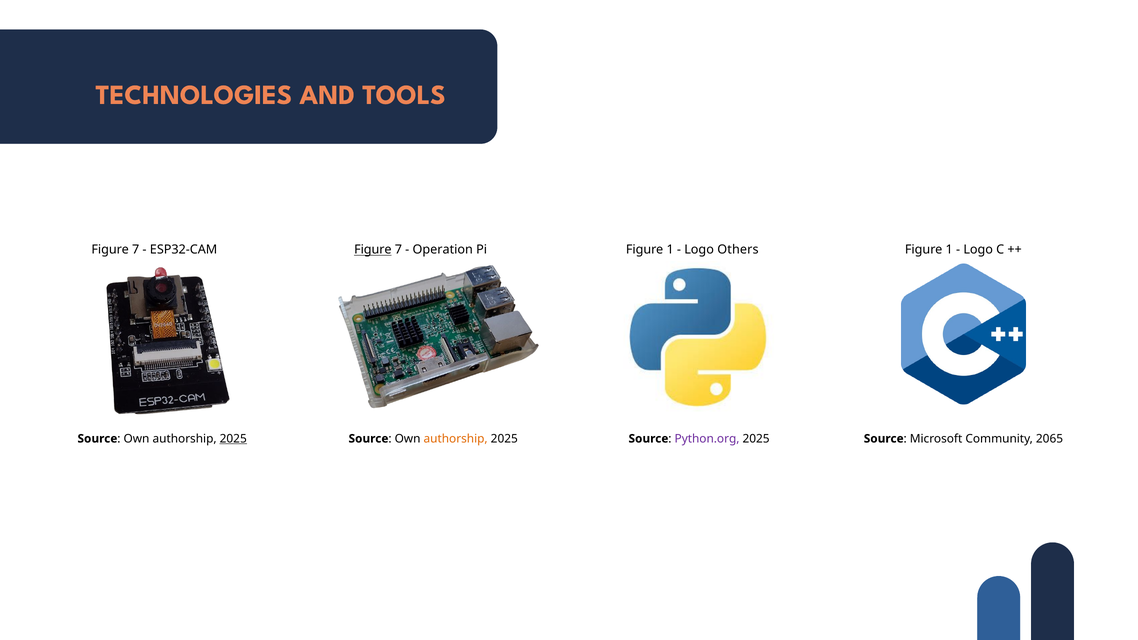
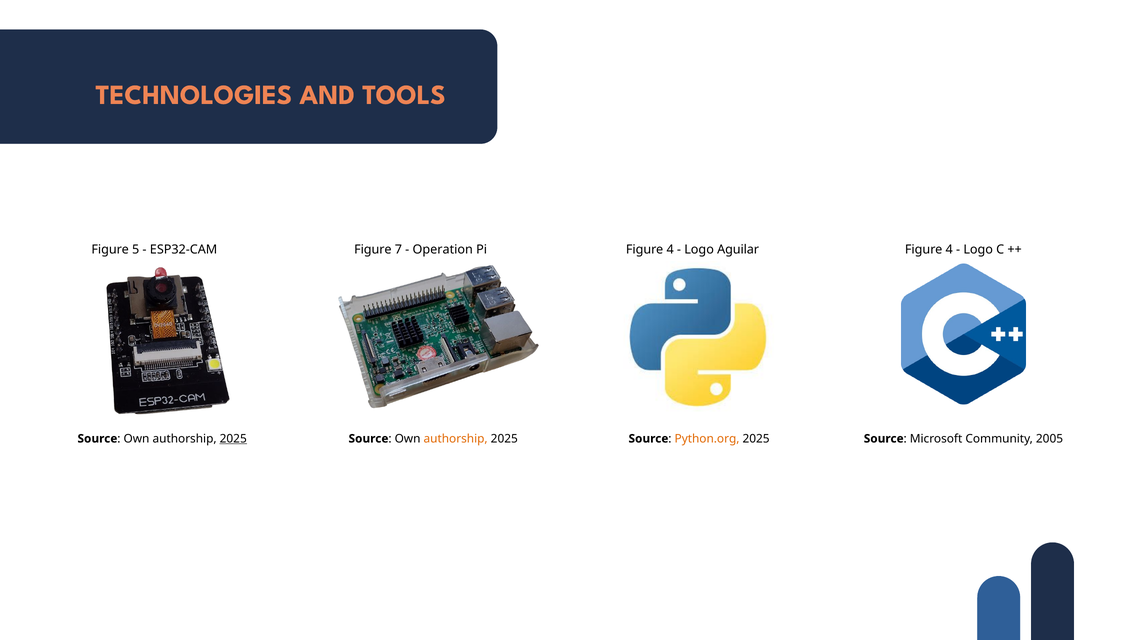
7: 7 -> 5 (136, 250)
Figure underline: present -> none (373, 250)
1: 1 -> 4 (670, 250)
Others: Others -> Aguilar (738, 250)
1: 1 -> 4 (949, 250)
Python.org colour: purple -> orange (707, 439)
2065: 2065 -> 2005 (1050, 439)
